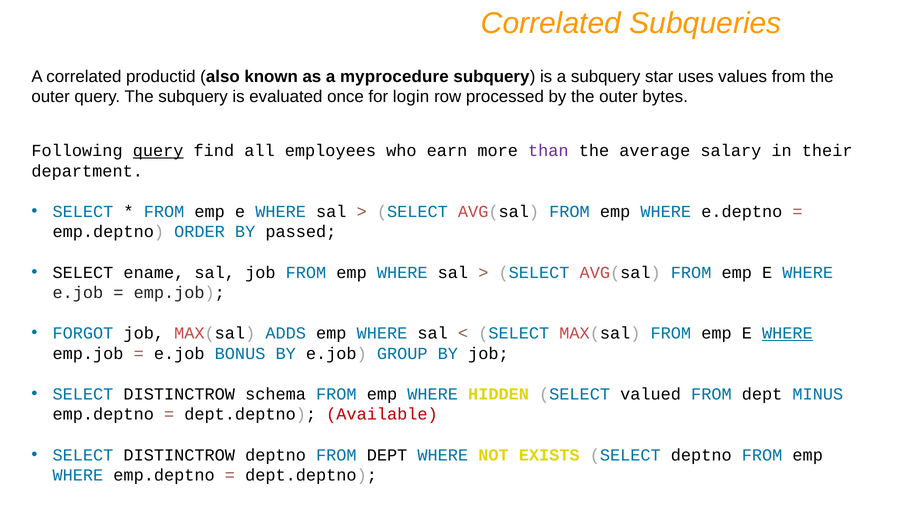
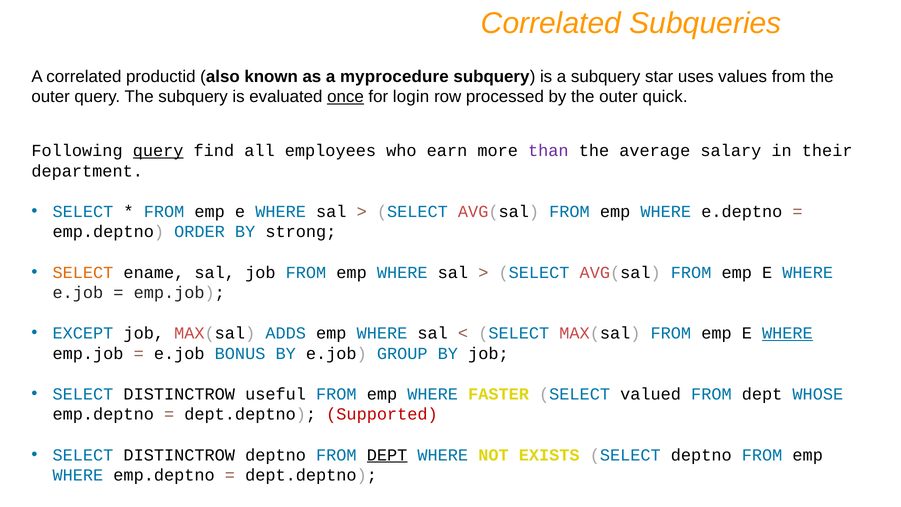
once underline: none -> present (345, 97)
bytes: bytes -> quick (665, 97)
passed: passed -> strong (301, 232)
SELECT colour: black -> orange (83, 272)
FORGOT: FORGOT -> EXCEPT (83, 333)
schema: schema -> useful (276, 394)
HIDDEN: HIDDEN -> FASTER (499, 394)
MINUS: MINUS -> WHOSE (818, 394)
Available: Available -> Supported (382, 414)
DEPT underline: none -> present (387, 455)
